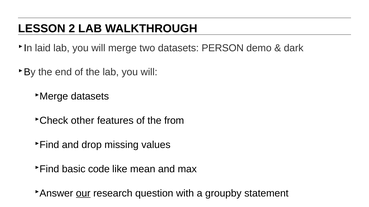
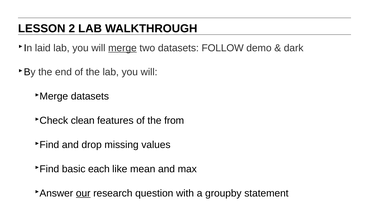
merge underline: none -> present (122, 48)
PERSON: PERSON -> FOLLOW (223, 48)
other: other -> clean (83, 121)
code: code -> each (99, 169)
